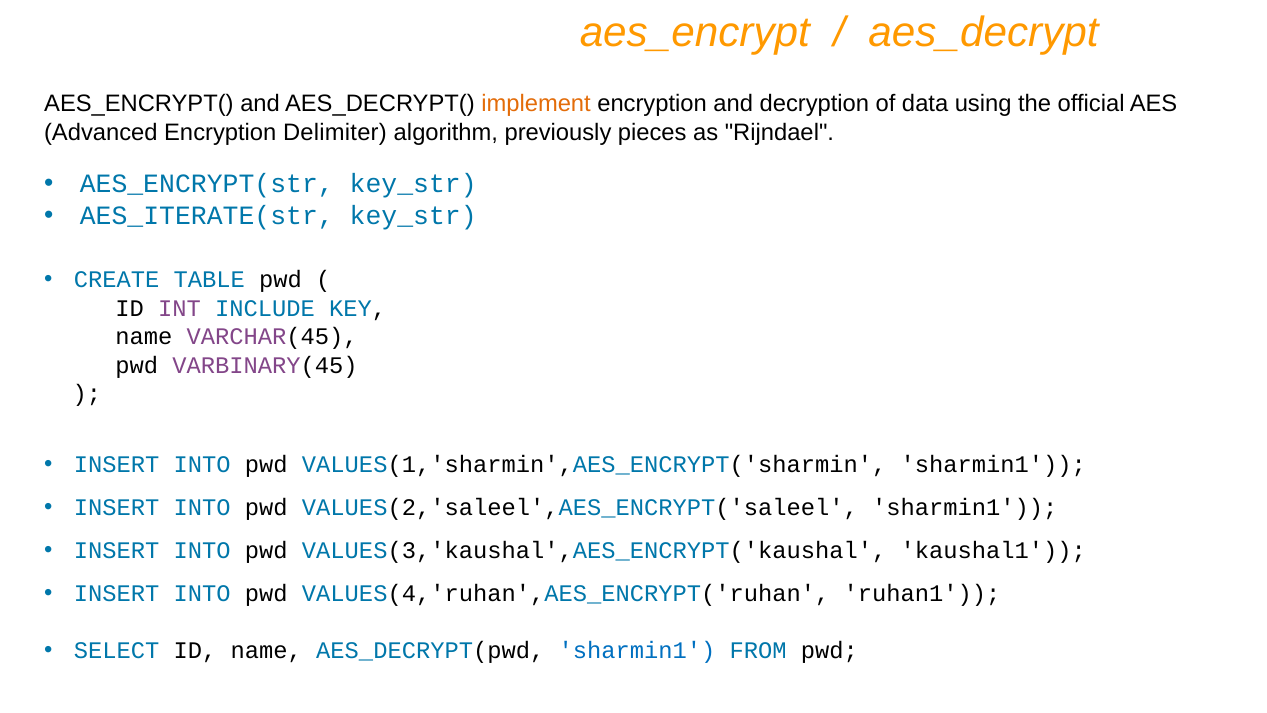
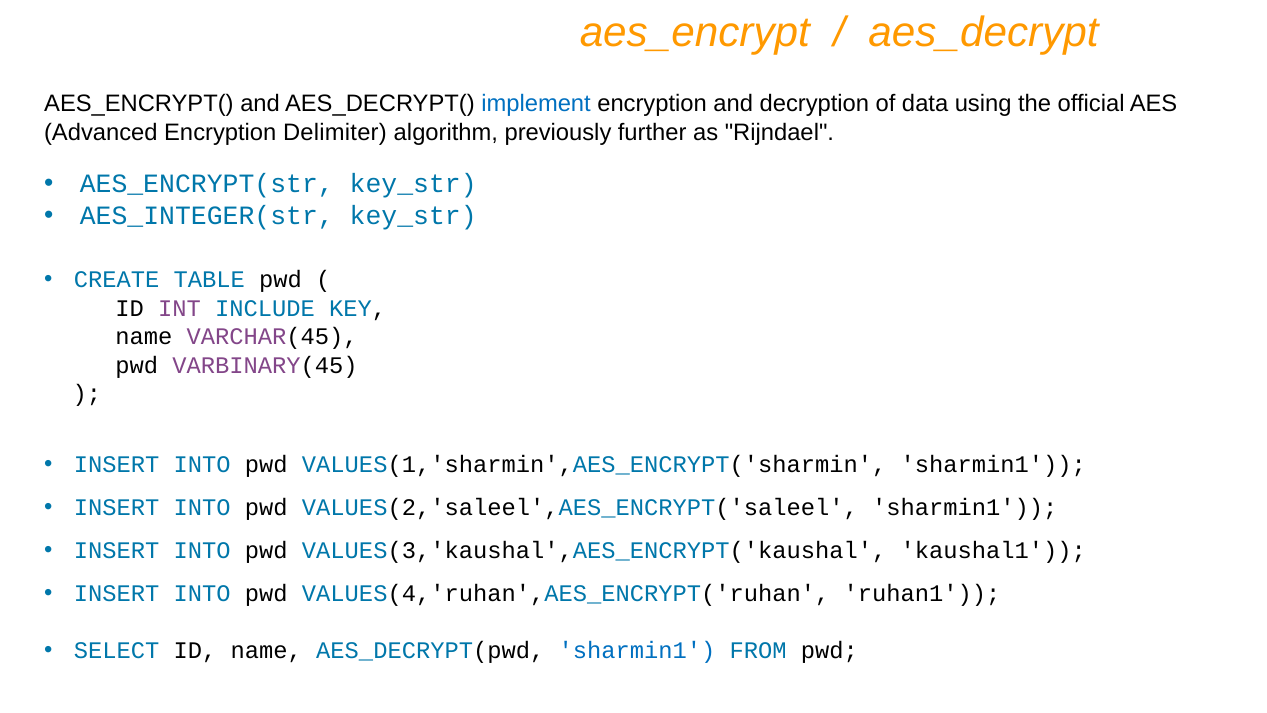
implement colour: orange -> blue (536, 104)
pieces: pieces -> further (652, 132)
AES_ITERATE(str: AES_ITERATE(str -> AES_INTEGER(str (207, 216)
